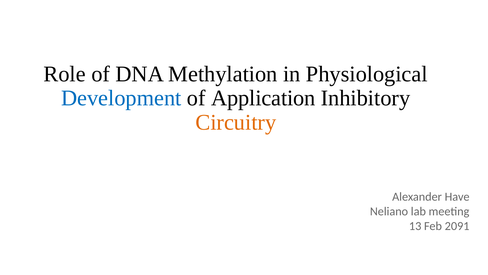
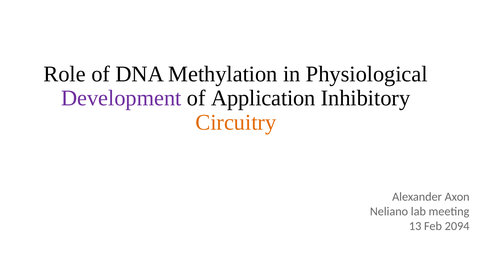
Development colour: blue -> purple (121, 98)
Have: Have -> Axon (457, 197)
2091: 2091 -> 2094 (457, 226)
